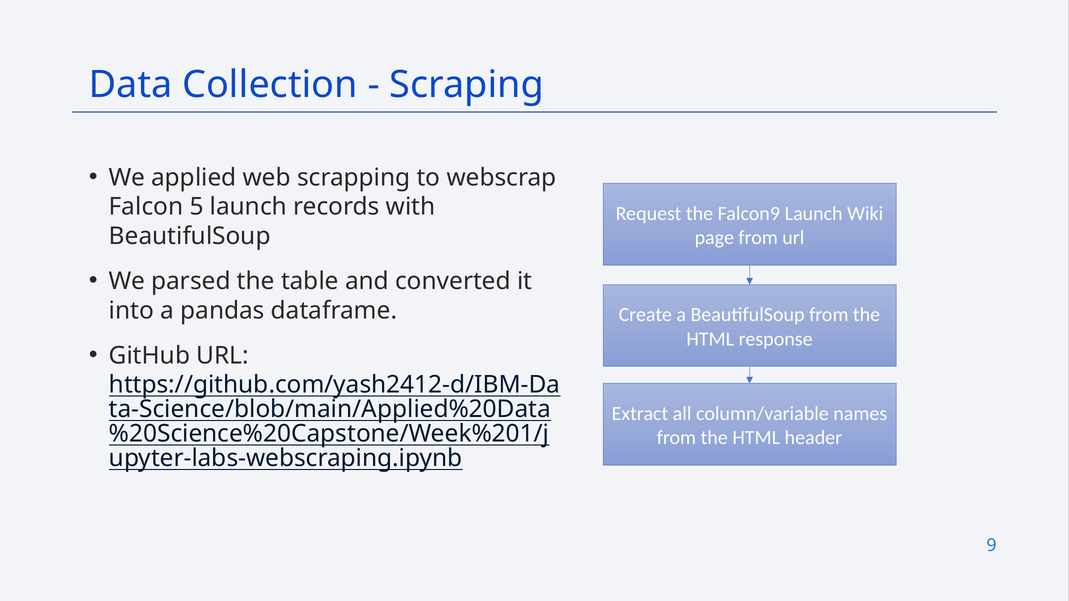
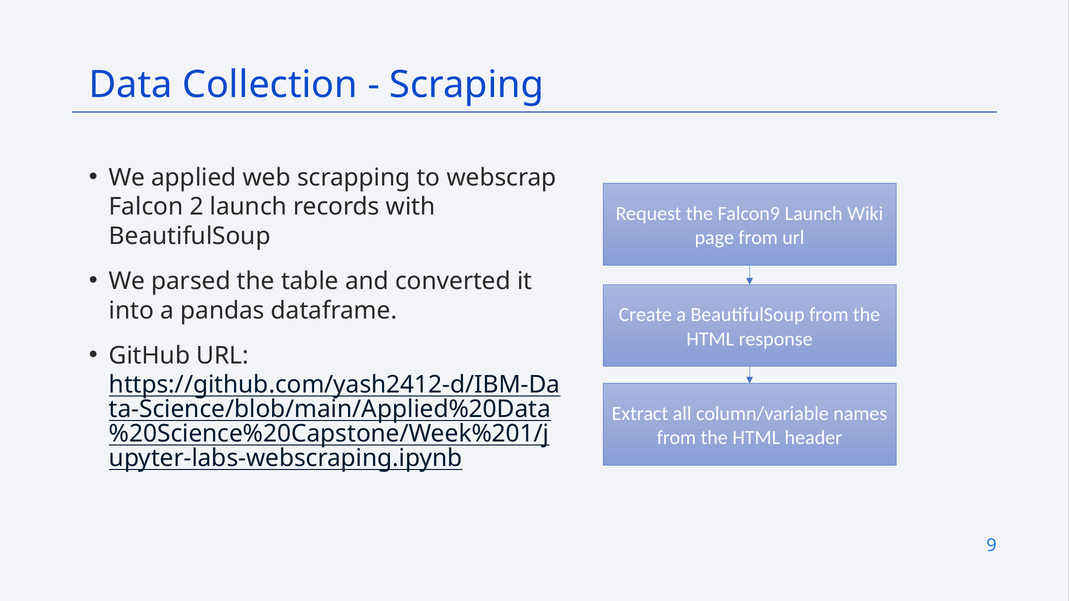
5: 5 -> 2 (197, 207)
